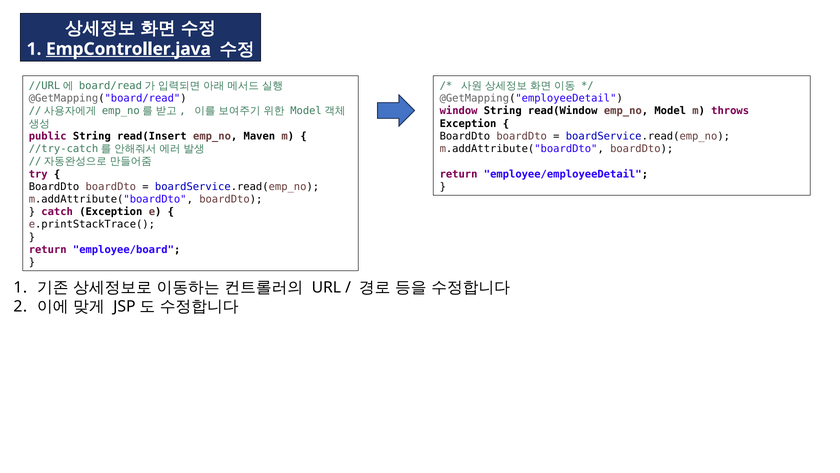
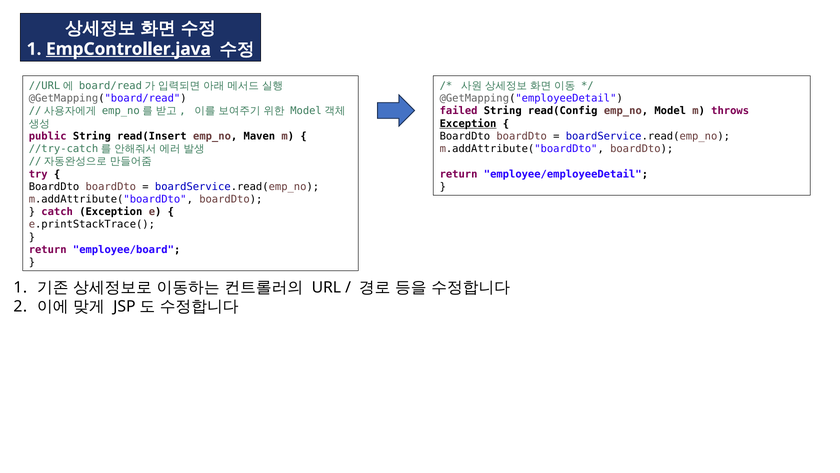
window: window -> failed (459, 111)
read(Window: read(Window -> read(Config (563, 111)
Exception underline: none -> present (468, 123)
